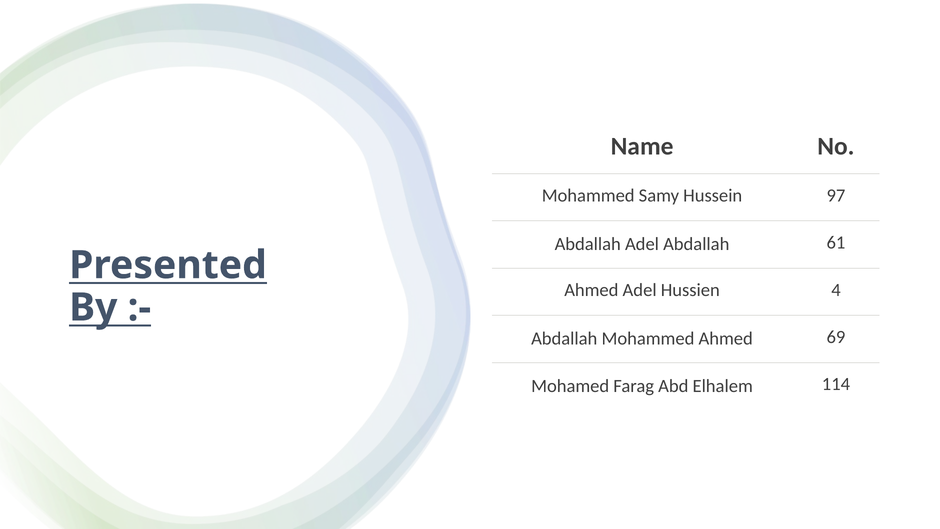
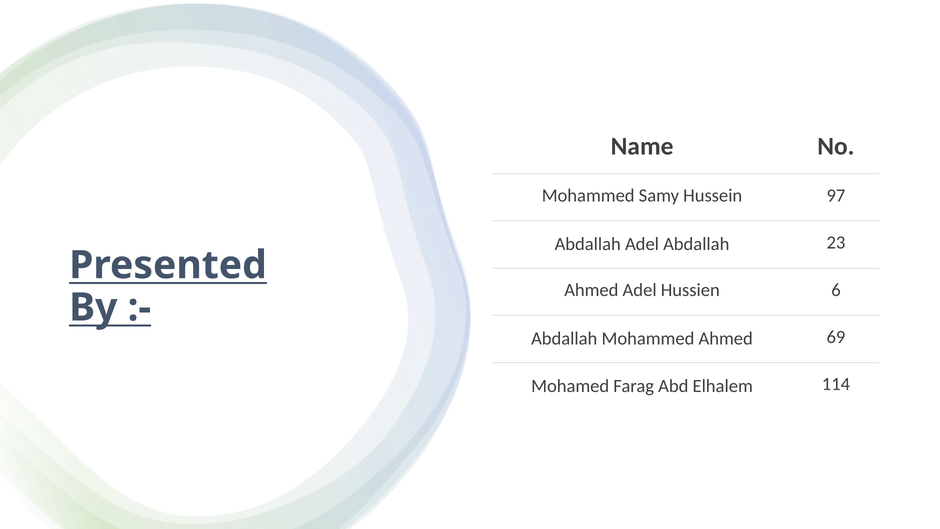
61: 61 -> 23 (836, 243)
4: 4 -> 6 (836, 290)
